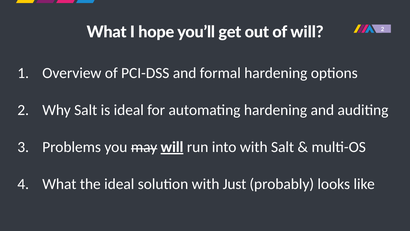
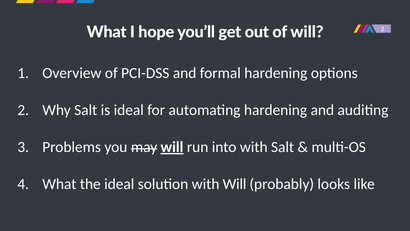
with Just: Just -> Will (235, 184)
